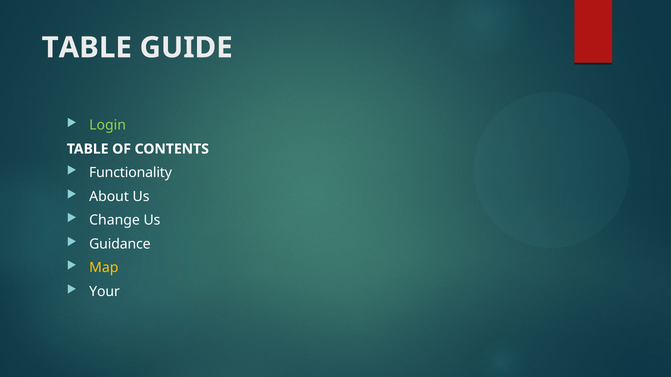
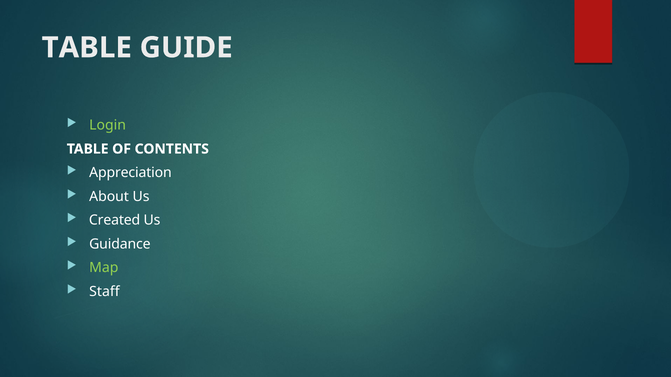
Functionality: Functionality -> Appreciation (130, 173)
Change: Change -> Created (115, 220)
Map colour: yellow -> light green (104, 268)
Your: Your -> Staff (104, 292)
